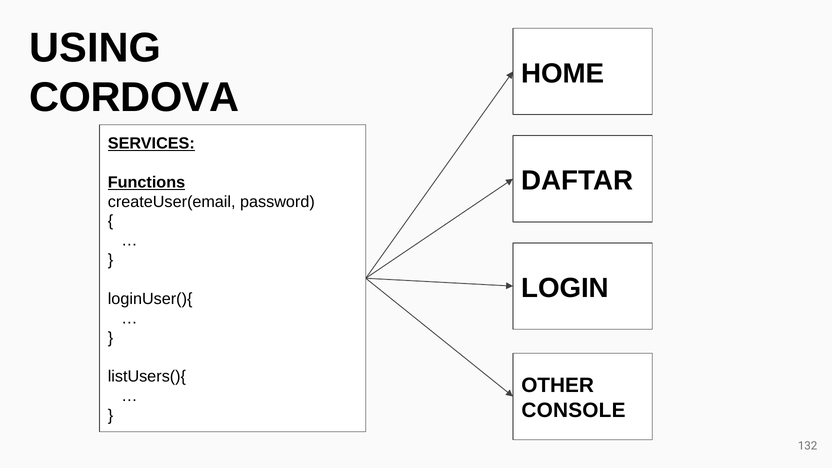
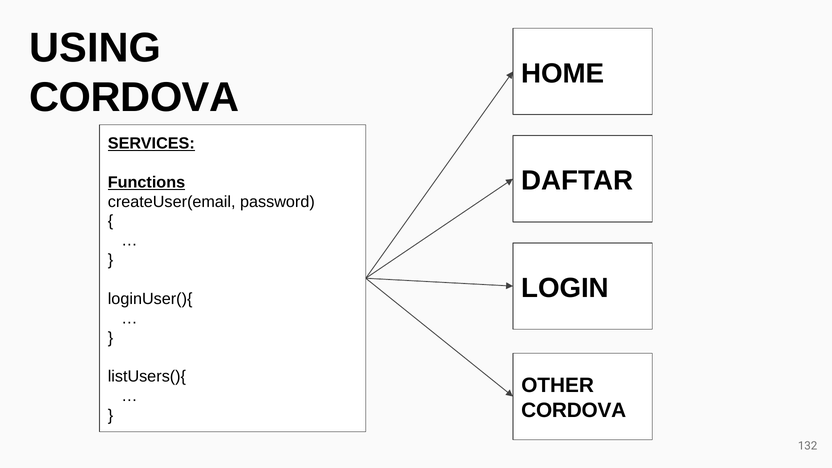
CONSOLE: CONSOLE -> CORDOVA (574, 410)
